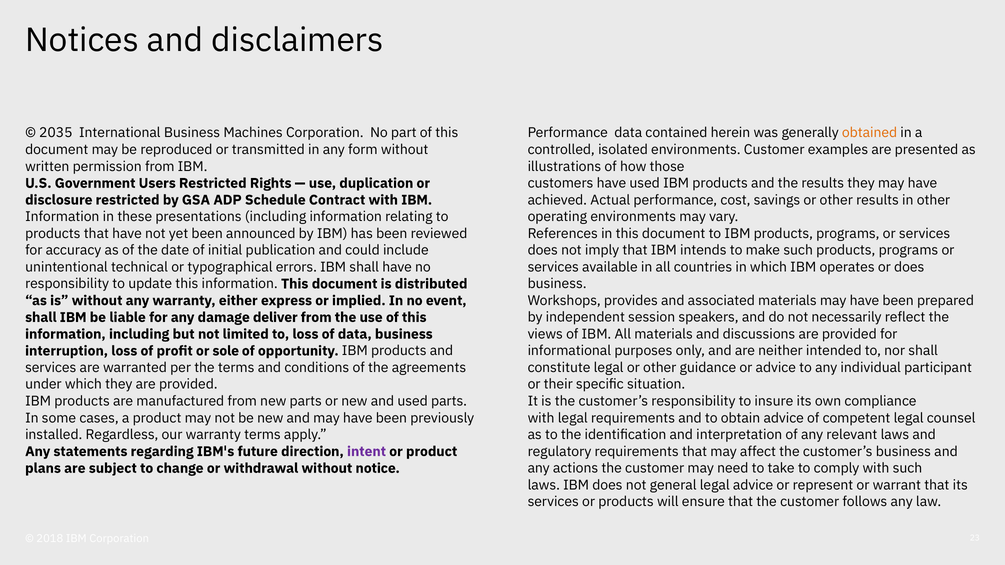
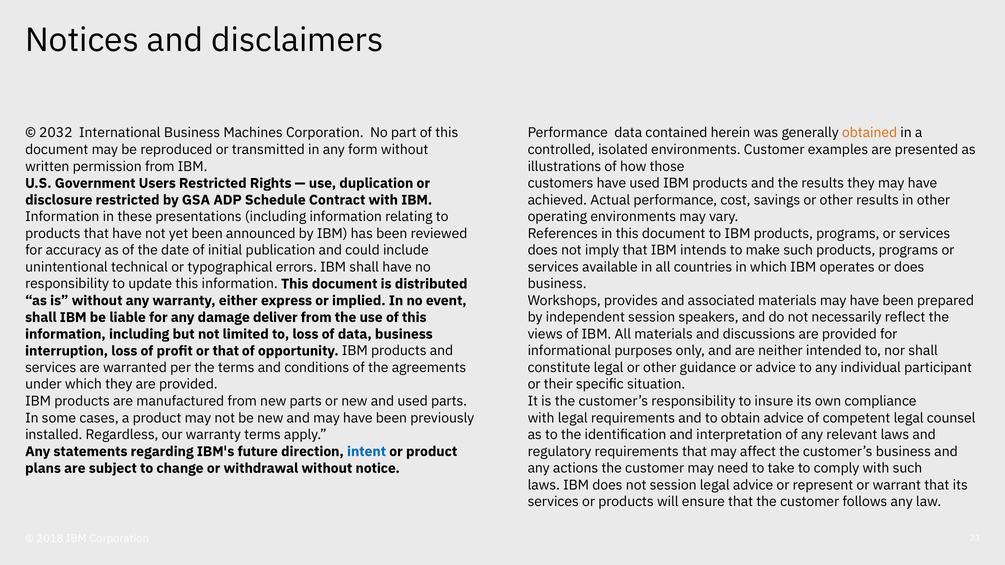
2035: 2035 -> 2032 (56, 133)
or sole: sole -> that (226, 351)
intent colour: purple -> blue (367, 452)
not general: general -> session (673, 485)
